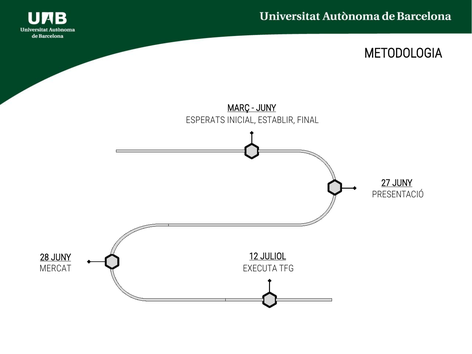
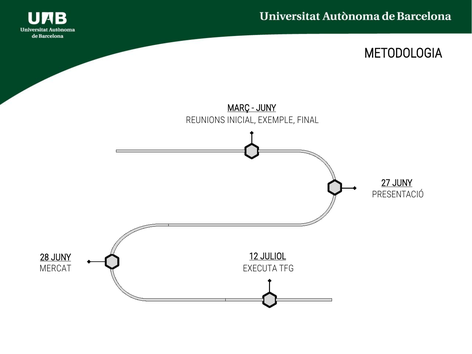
ESPERATS: ESPERATS -> REUNIONS (205, 120)
ESTABLIR: ESTABLIR -> EXEMPLE (276, 120)
